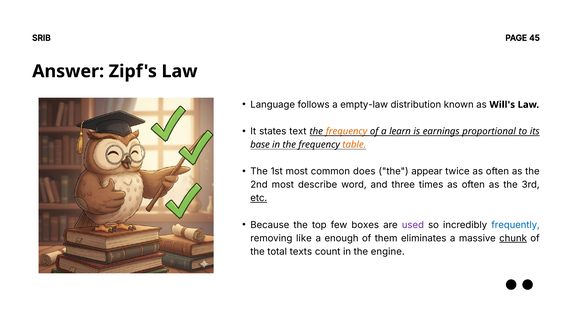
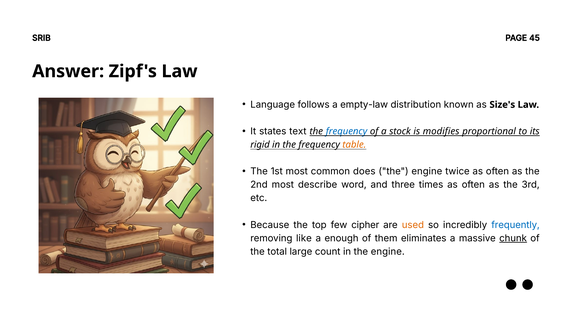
Will's: Will's -> Size's (502, 105)
frequency colour: orange -> blue (346, 131)
learn: learn -> stock (400, 131)
earnings: earnings -> modifies (441, 131)
base: base -> rigid (260, 145)
appear: appear -> engine (427, 171)
etc underline: present -> none (259, 198)
boxes: boxes -> cipher (365, 225)
used colour: purple -> orange (413, 225)
texts: texts -> large (301, 251)
